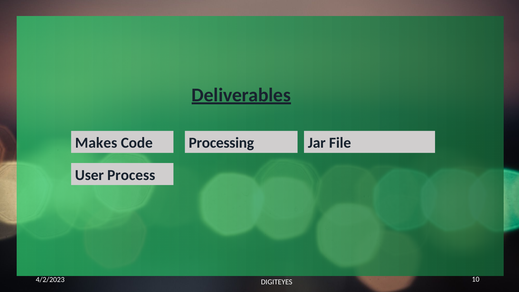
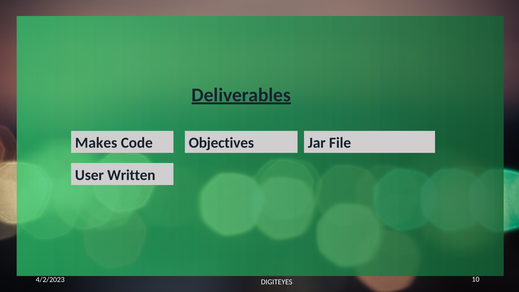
Processing: Processing -> Objectives (221, 143)
Process: Process -> Written (131, 175)
